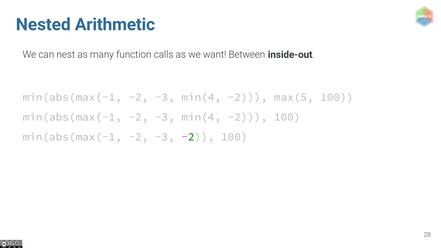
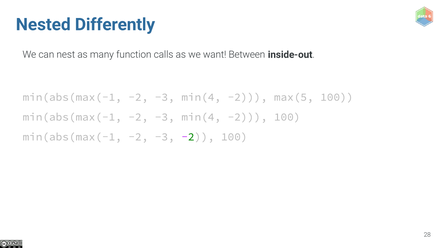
Arithmetic: Arithmetic -> Differently (115, 25)
